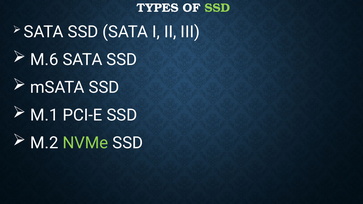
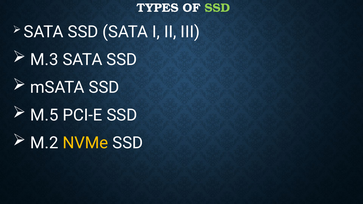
M.6: M.6 -> M.3 (44, 60)
M.1: M.1 -> M.5 (44, 115)
NVMe colour: light green -> yellow (85, 143)
